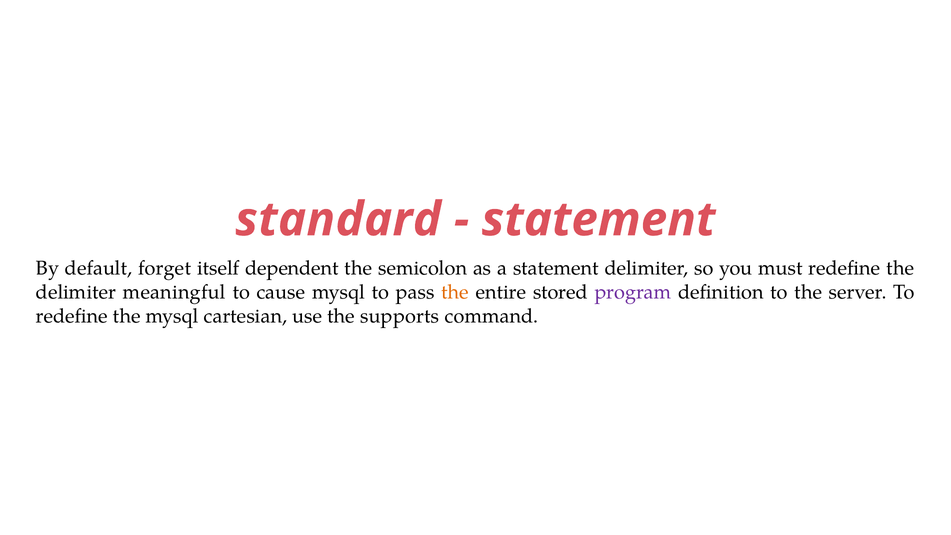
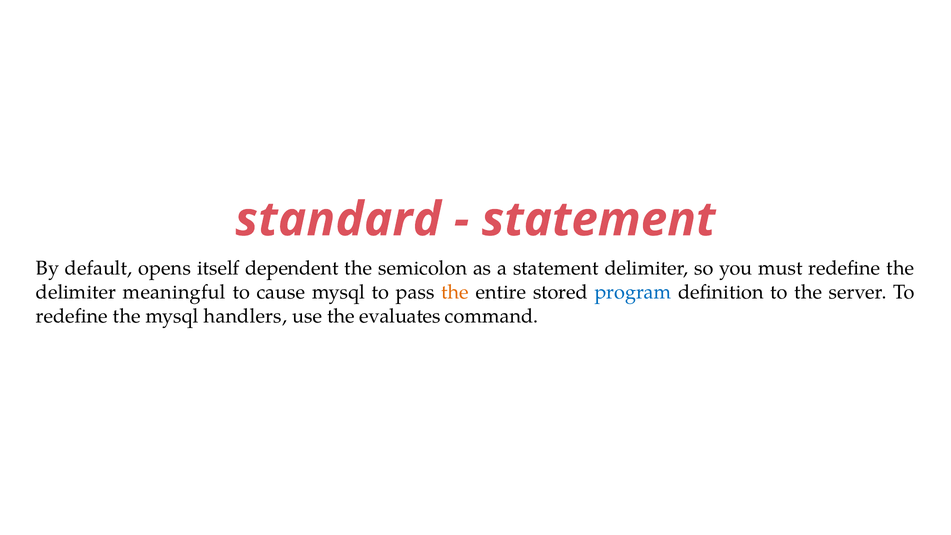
forget: forget -> opens (165, 268)
program colour: purple -> blue (633, 292)
cartesian: cartesian -> handlers (245, 316)
supports: supports -> evaluates (400, 316)
